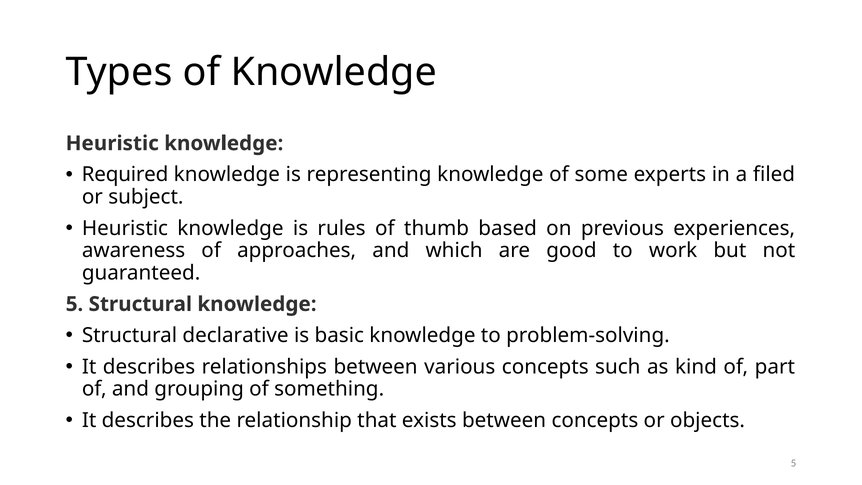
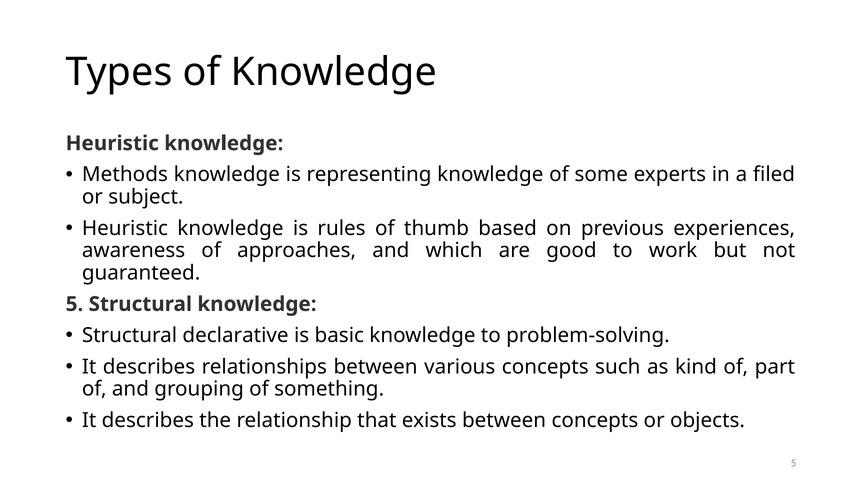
Required: Required -> Methods (125, 175)
